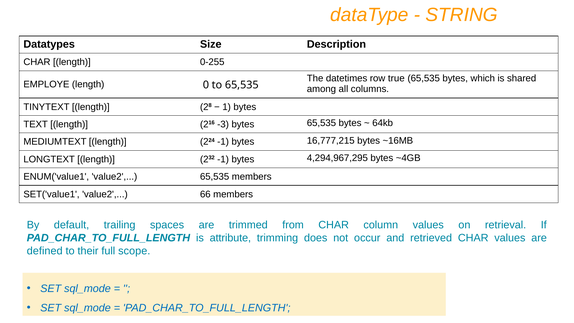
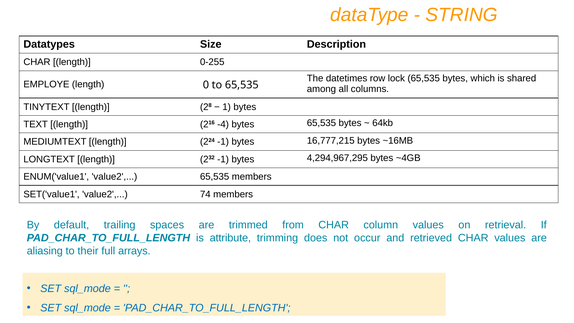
true: true -> lock (396, 78)
-3: -3 -> -4 (223, 124)
66: 66 -> 74 (205, 194)
defined: defined -> aliasing (45, 251)
scope: scope -> arrays (134, 251)
